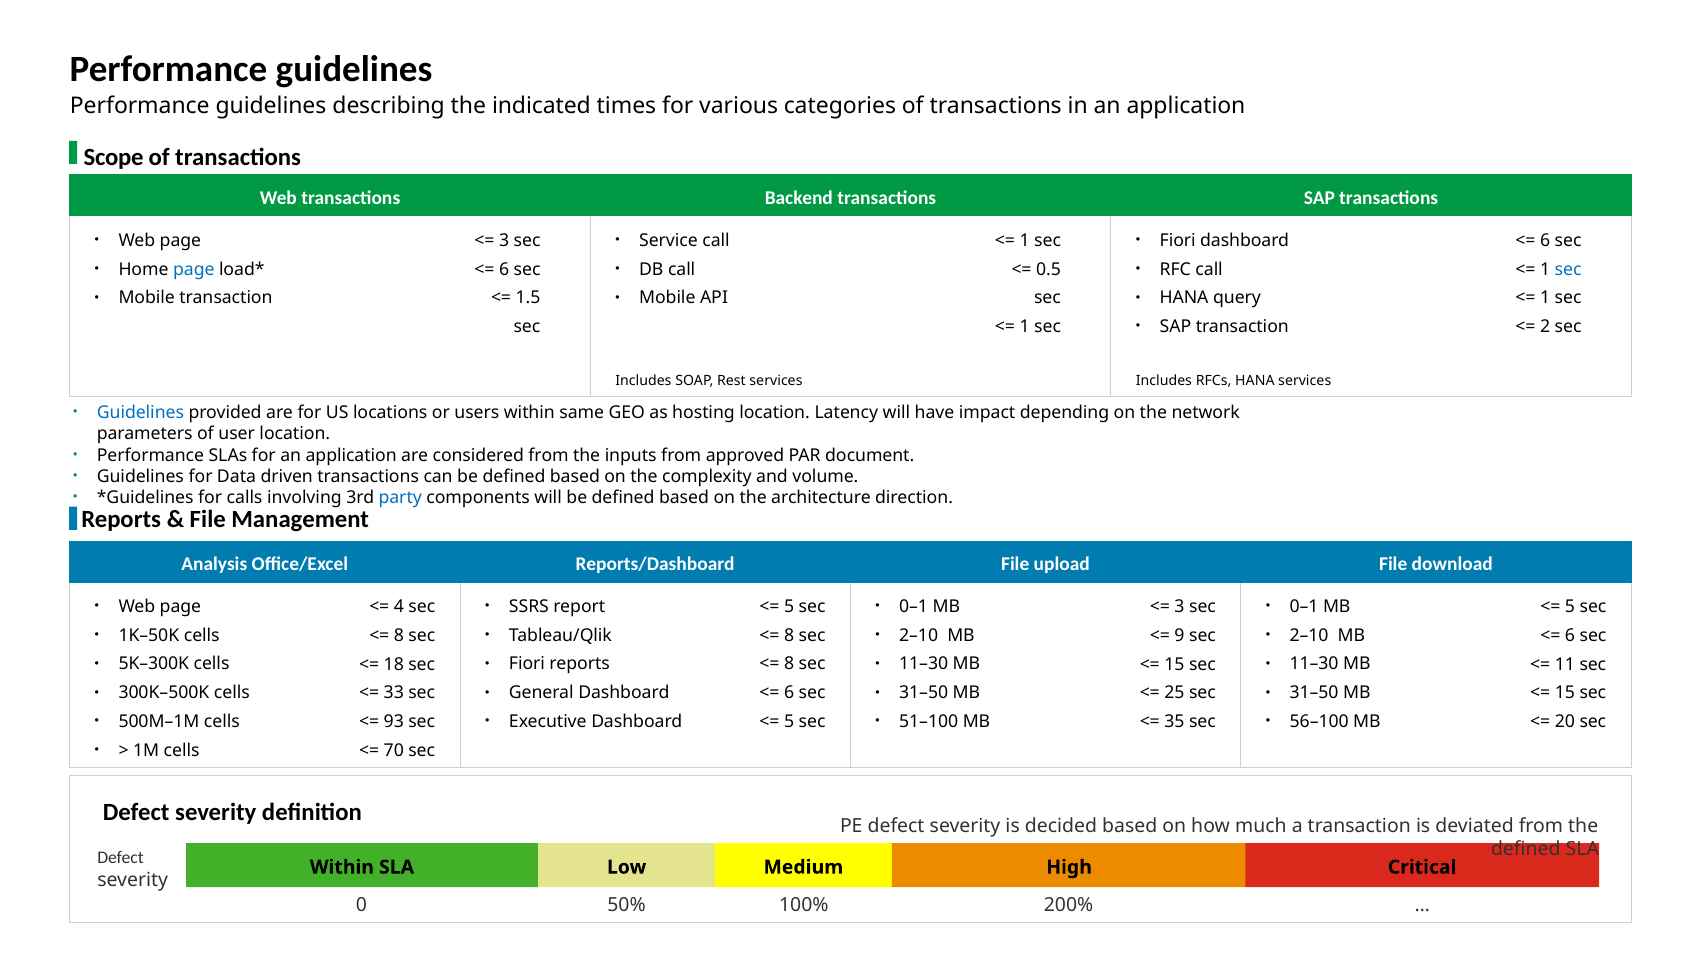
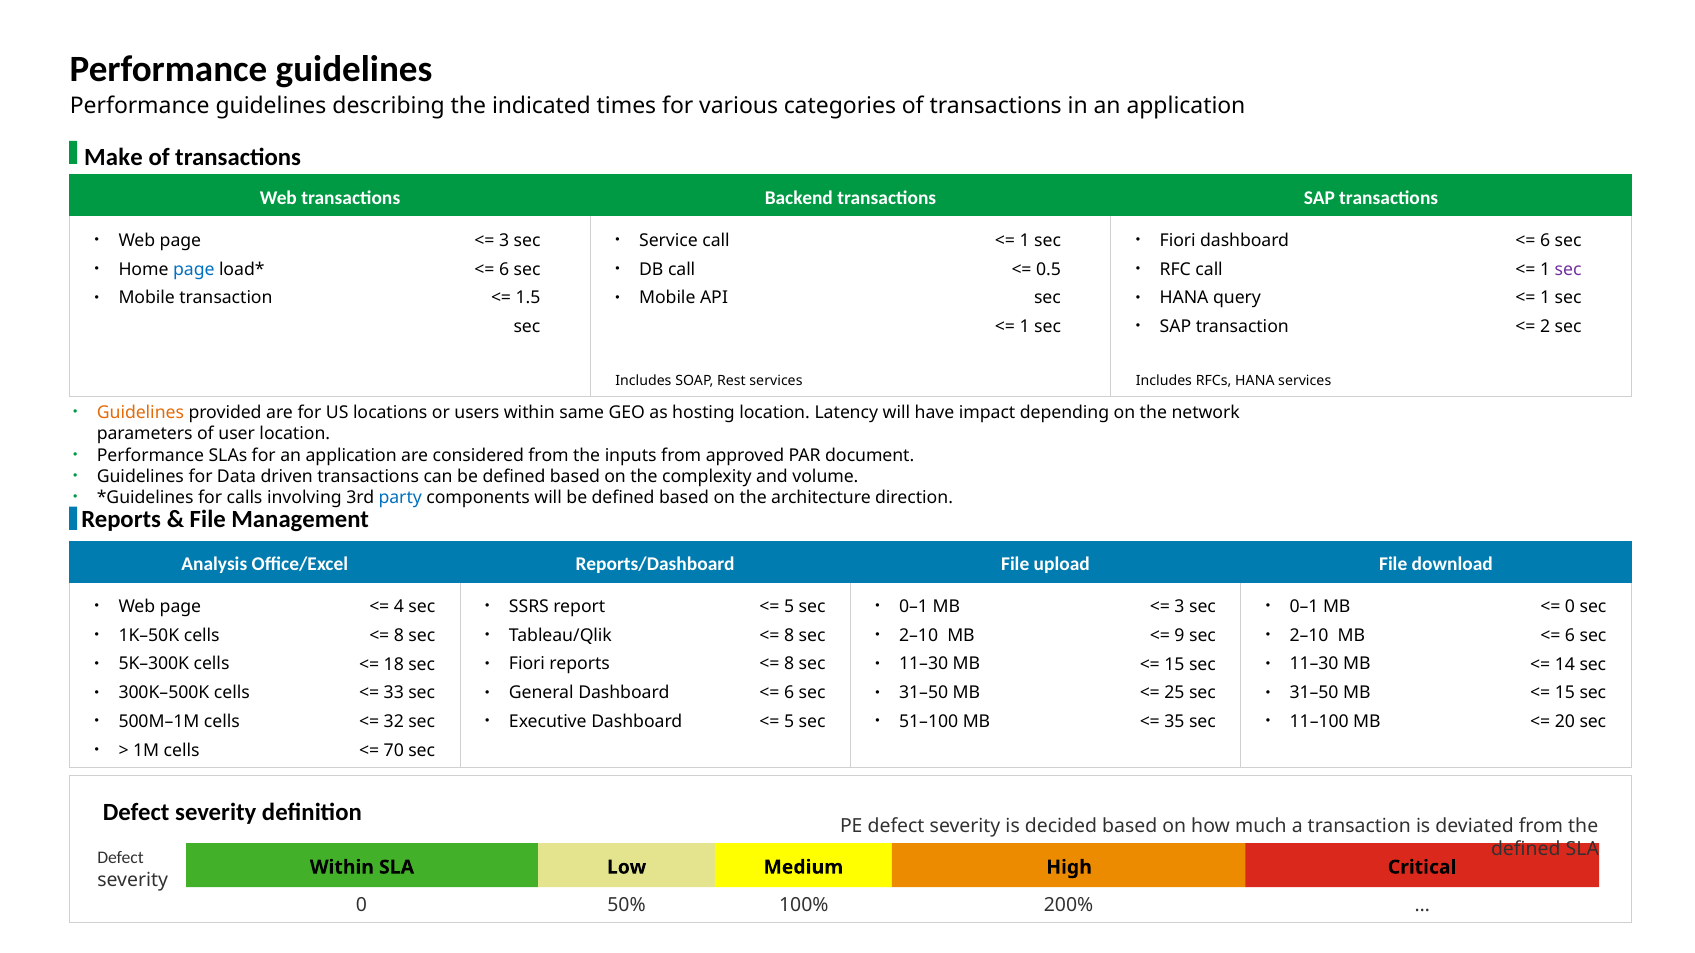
Scope: Scope -> Make (113, 157)
sec colour: blue -> purple (1568, 269)
Guidelines colour: blue -> orange (140, 413)
5: 5 -> 0 (1570, 607)
11: 11 -> 14 (1565, 665)
56–100: 56–100 -> 11–100 (1319, 722)
93: 93 -> 32 (394, 722)
